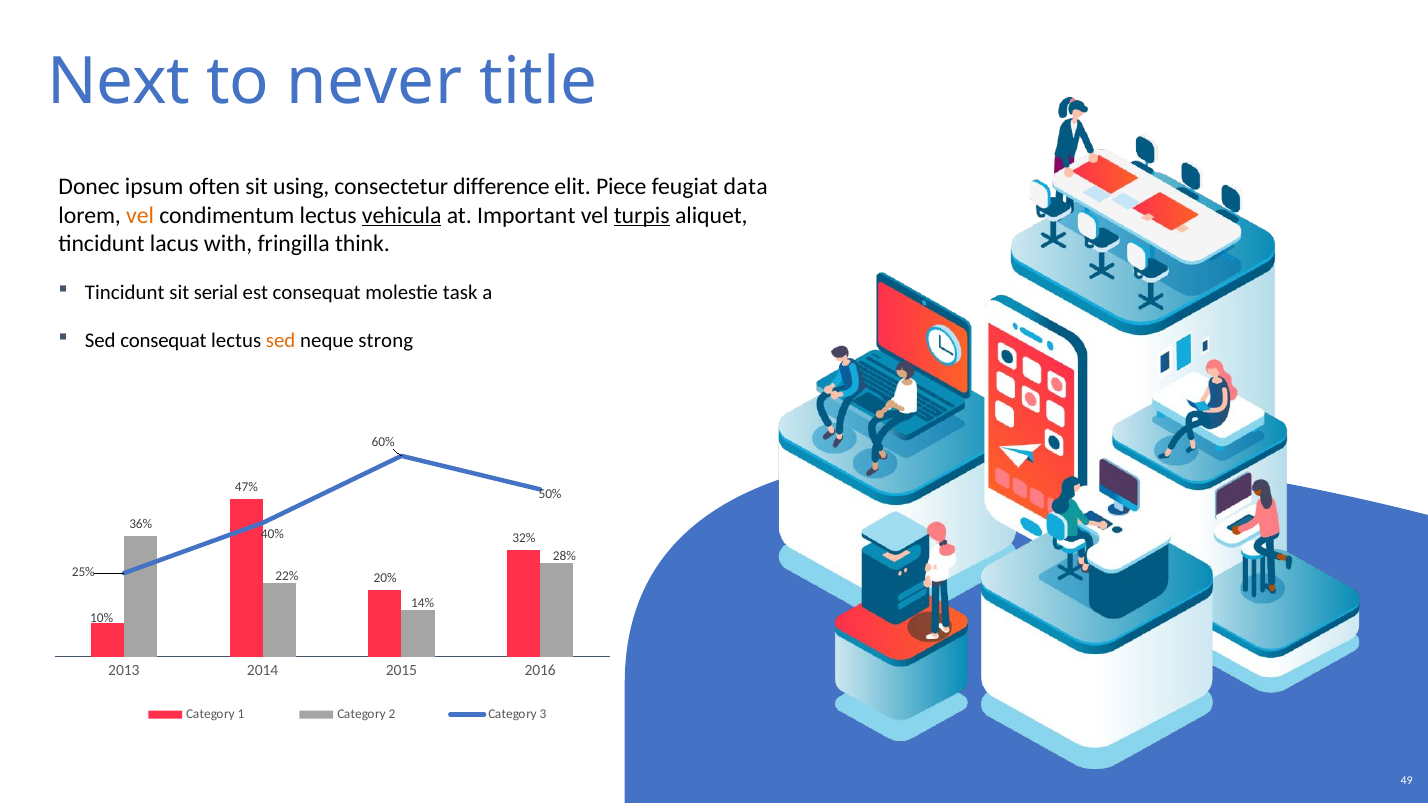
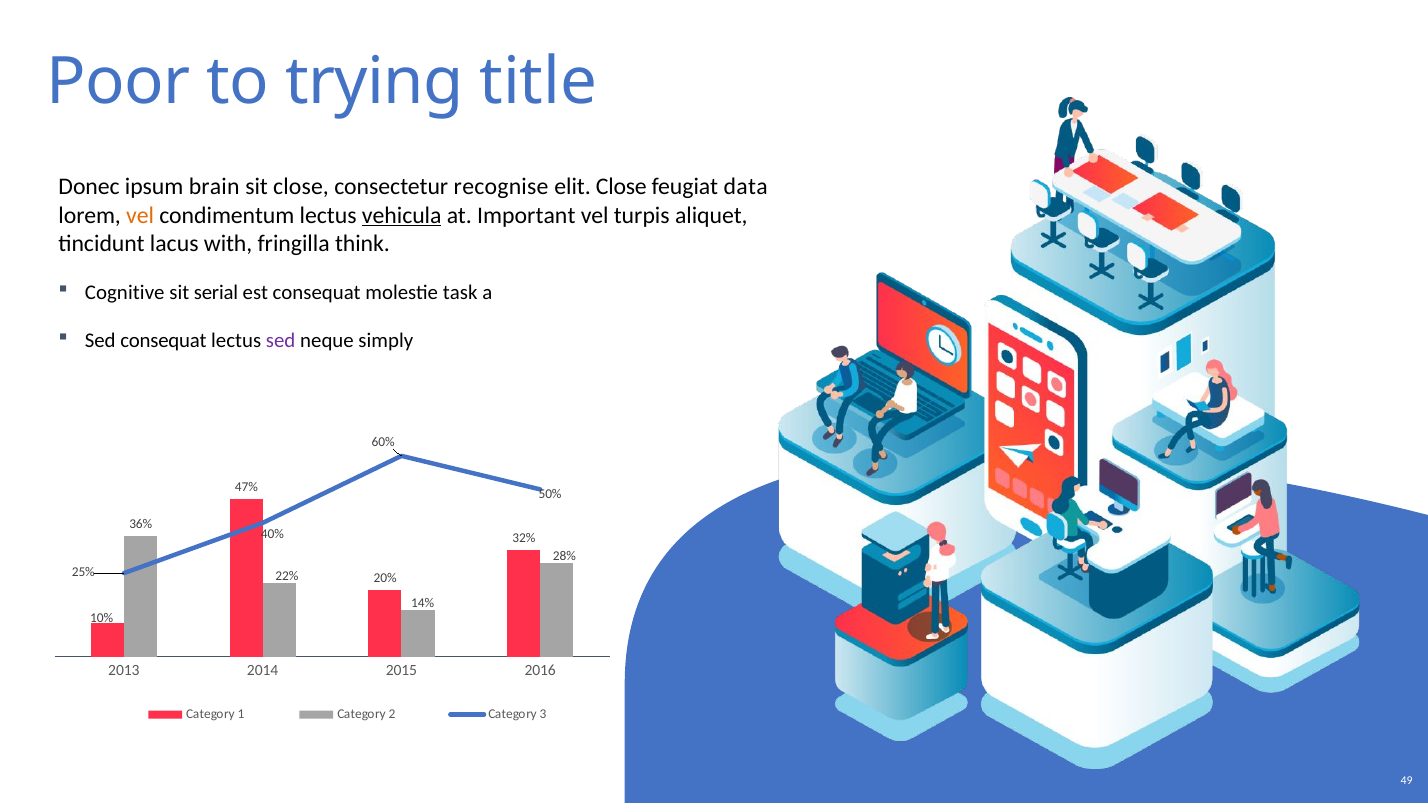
Next: Next -> Poor (119, 82)
never: never -> trying (375, 82)
often: often -> brain (214, 187)
sit using: using -> close (301, 187)
difference: difference -> recognise (501, 187)
elit Piece: Piece -> Close (621, 187)
turpis underline: present -> none (642, 215)
Tincidunt: Tincidunt -> Cognitive (125, 293)
sed colour: orange -> purple (281, 341)
strong: strong -> simply (386, 341)
